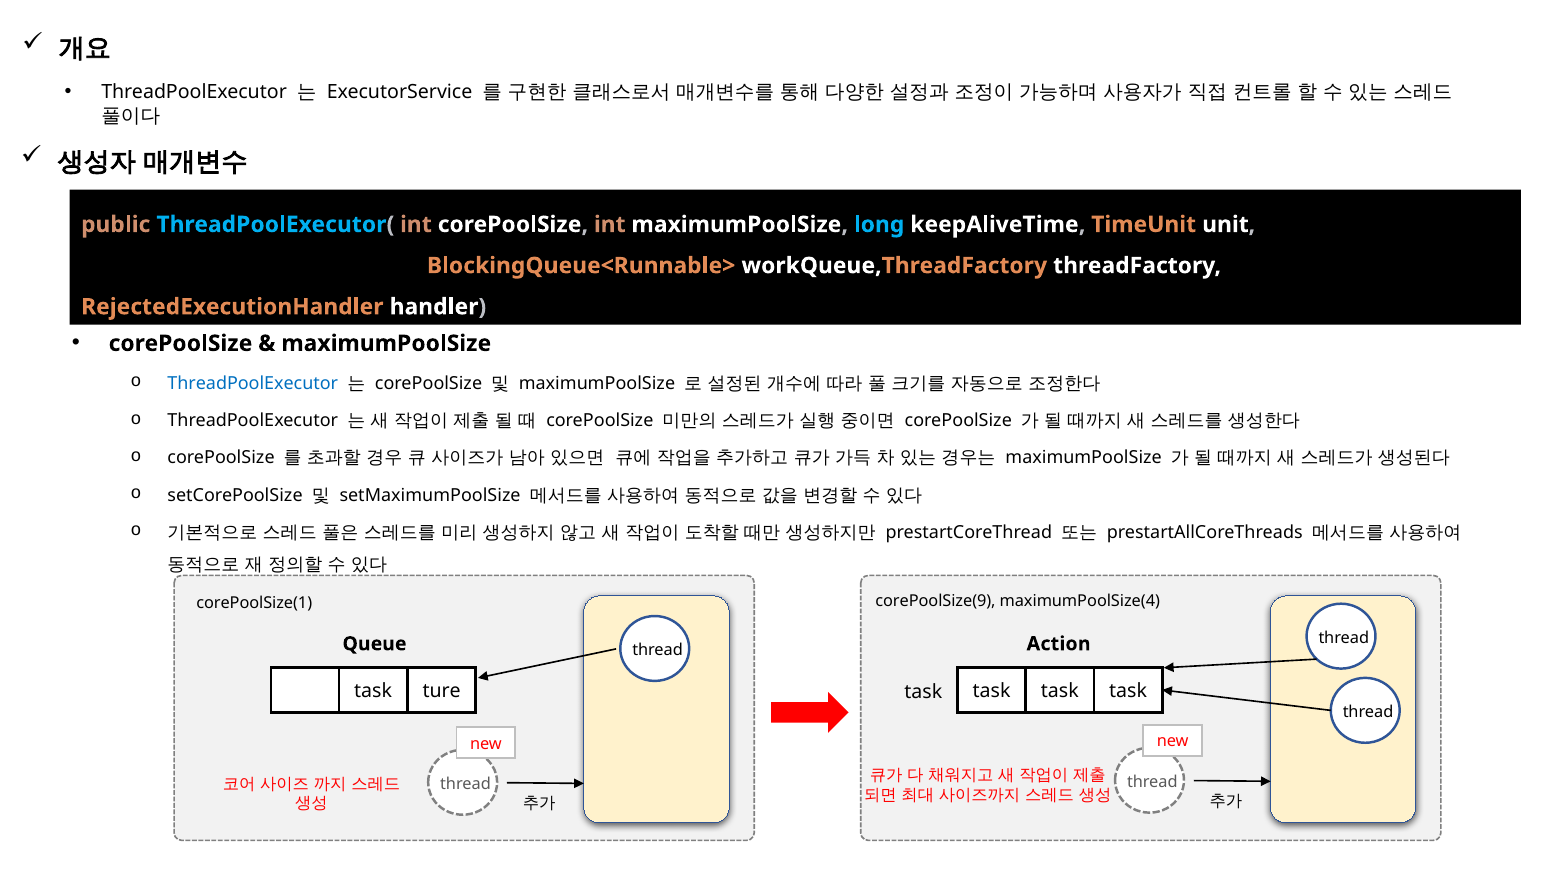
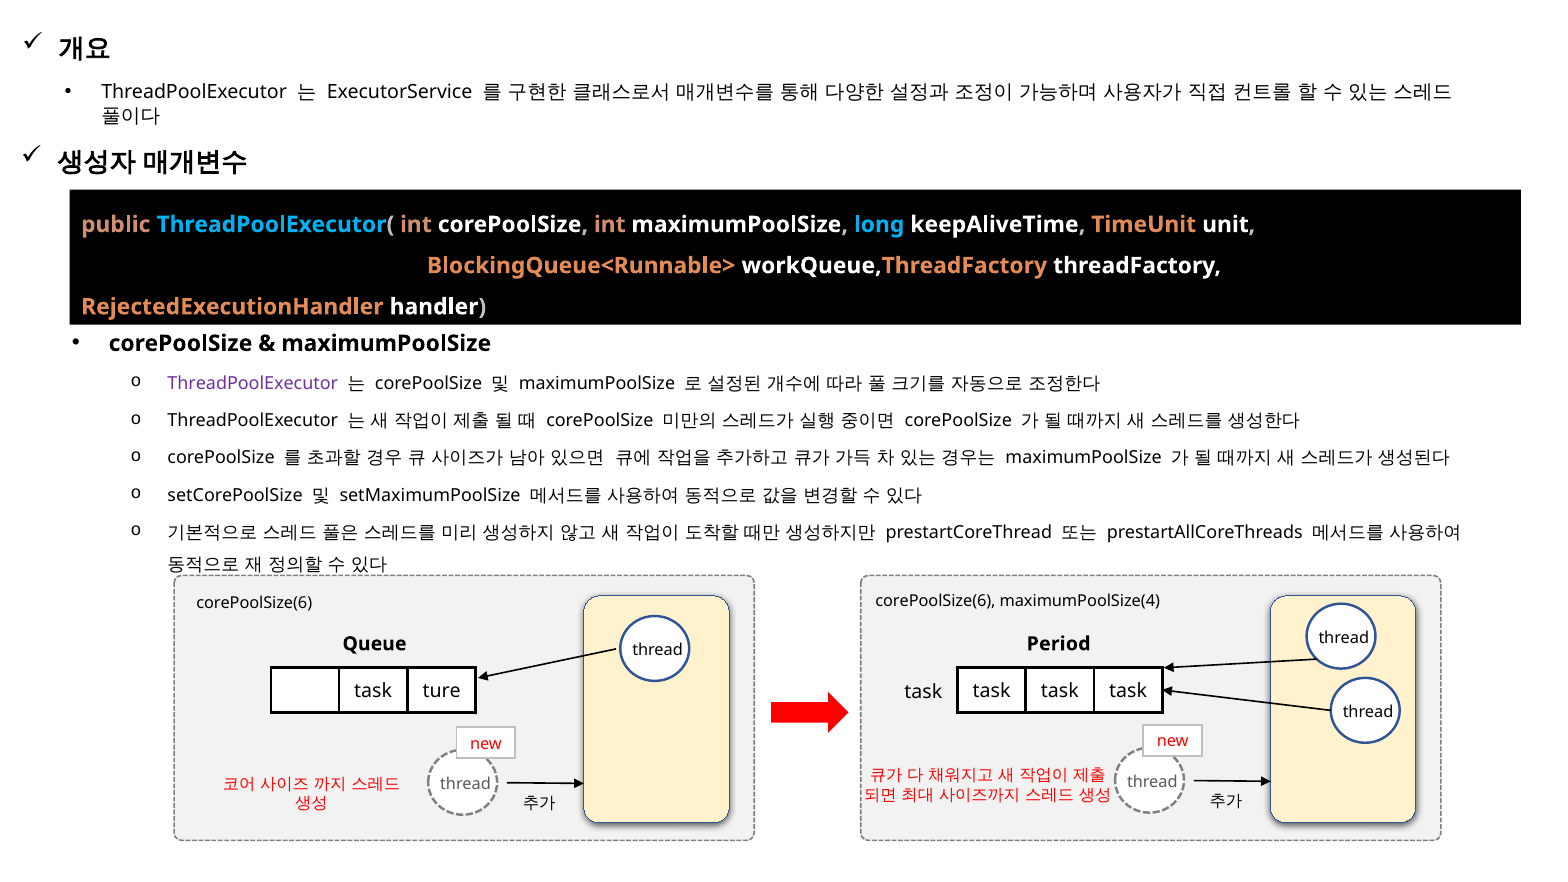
ThreadPoolExecutor colour: blue -> purple (253, 383)
corePoolSize(9: corePoolSize(9 -> corePoolSize(6 (935, 601)
corePoolSize(1: corePoolSize(1 -> corePoolSize(6 (254, 603)
Action: Action -> Period (1059, 644)
